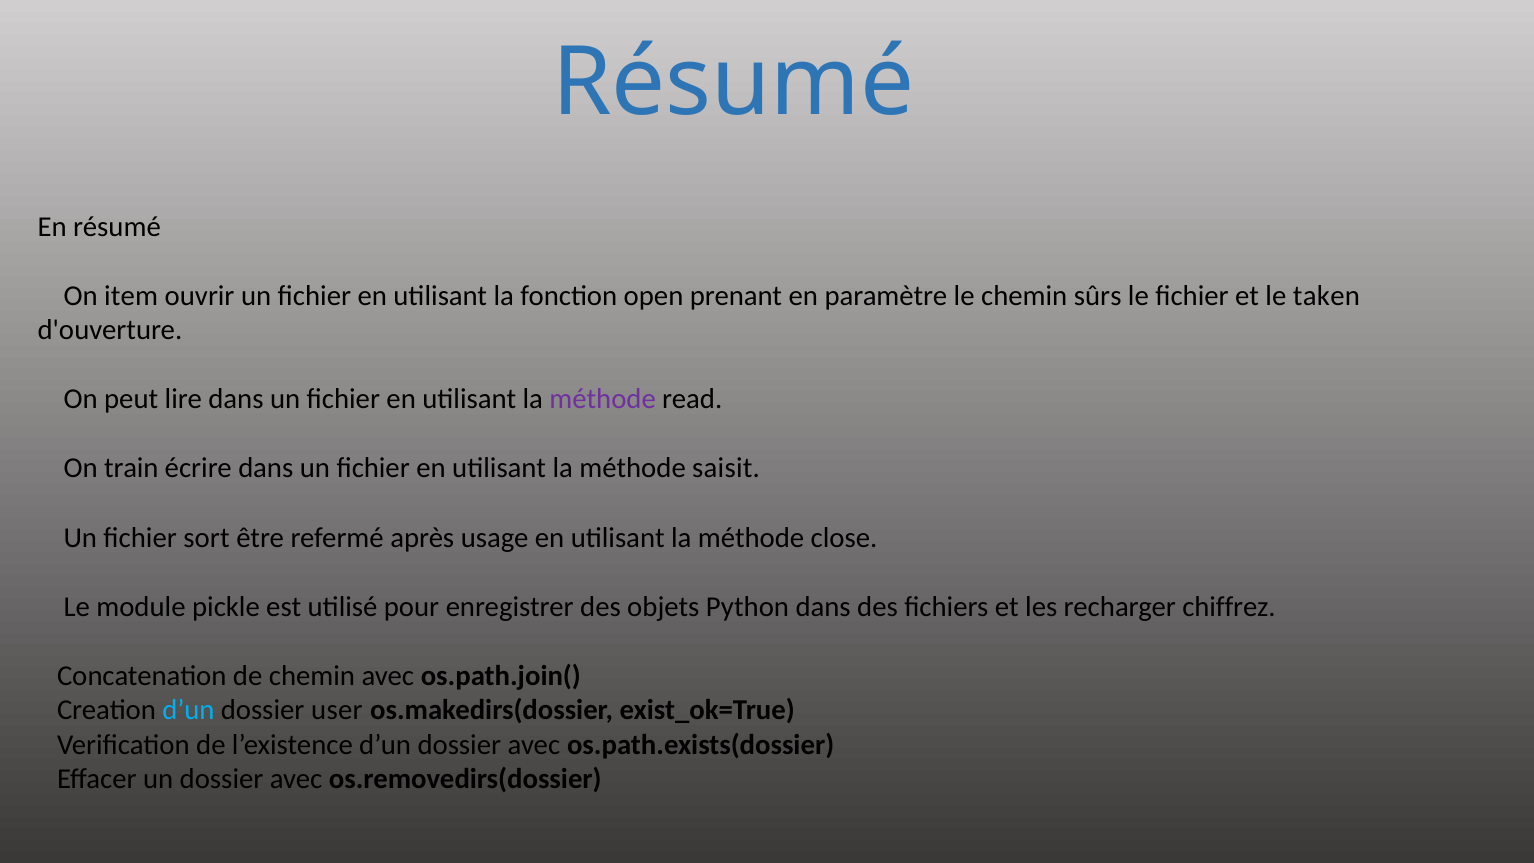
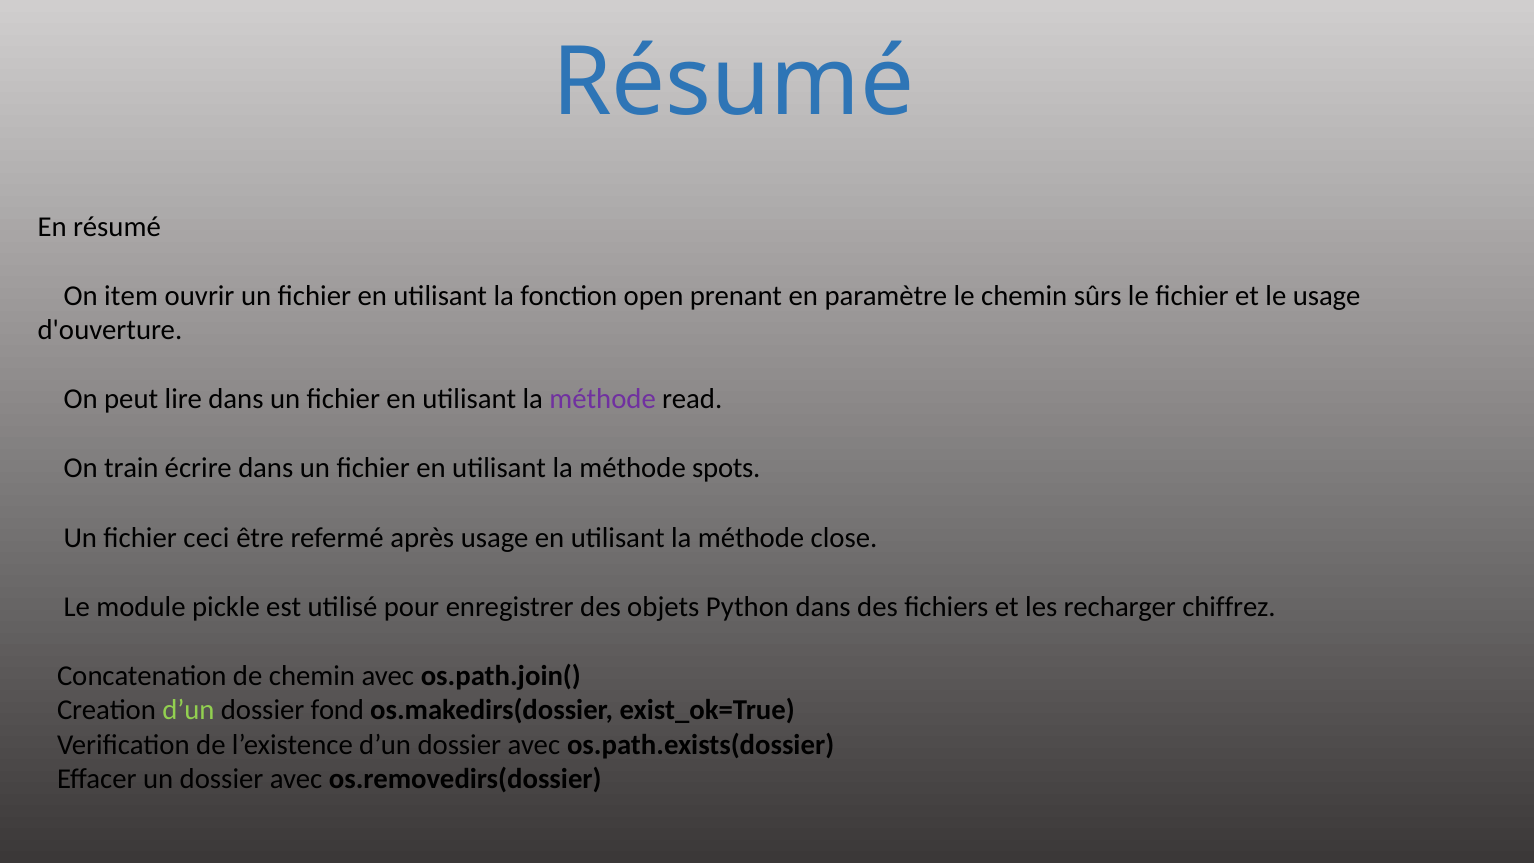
le taken: taken -> usage (1327, 296)
saisit: saisit -> spots (726, 468)
sort: sort -> ceci (206, 537)
d’un colour: light blue -> light green (188, 710)
user: user -> fond (337, 710)
